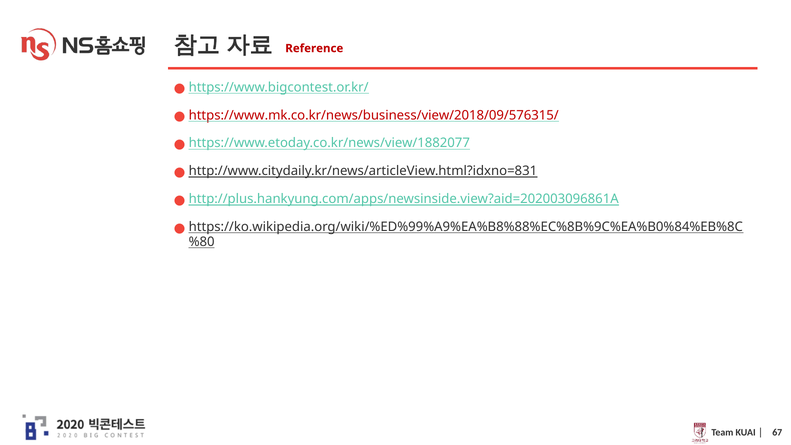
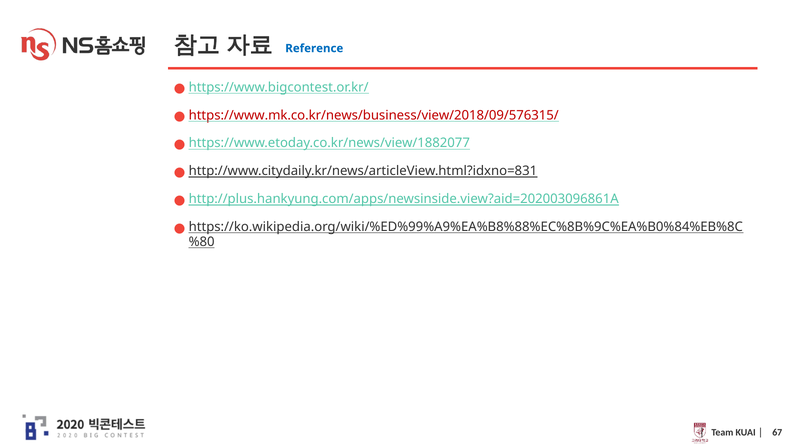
Reference colour: red -> blue (314, 48)
